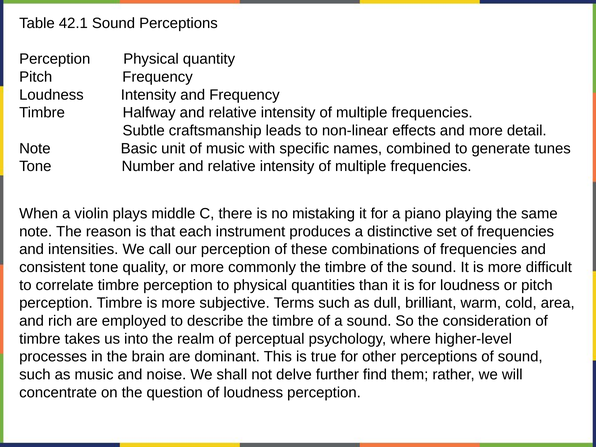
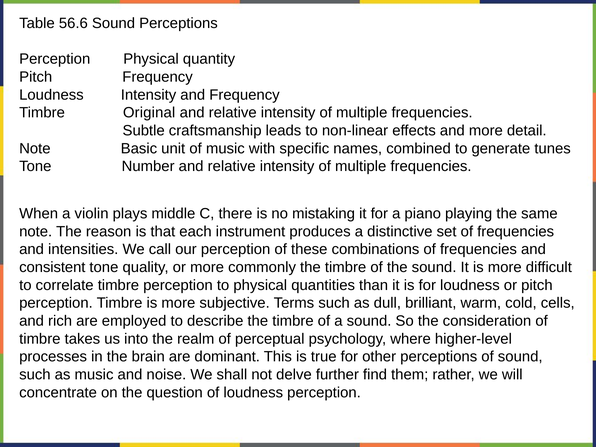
42.1: 42.1 -> 56.6 (73, 23)
Halfway: Halfway -> Original (149, 113)
area: area -> cells (558, 303)
